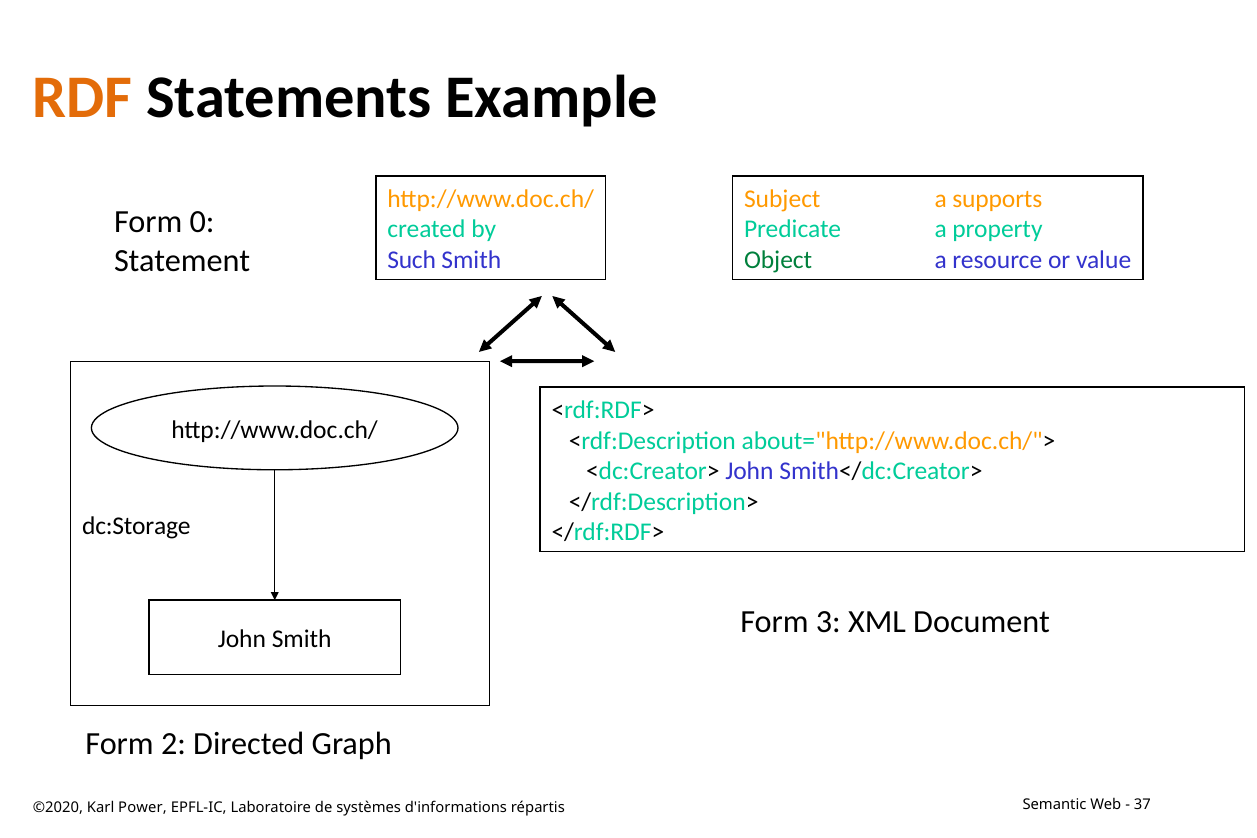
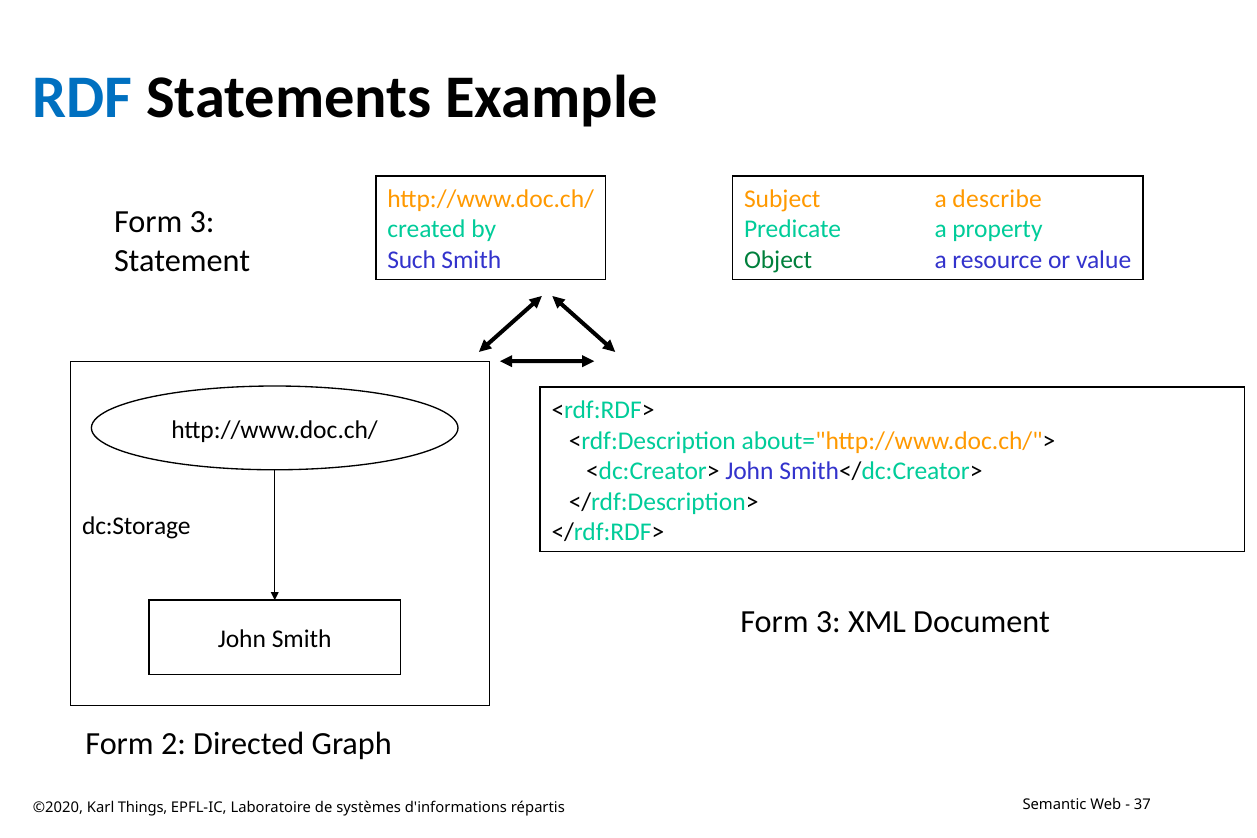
RDF colour: orange -> blue (83, 97)
supports: supports -> describe (997, 199)
0: 0 -> 3 (202, 222)
Power: Power -> Things (143, 808)
